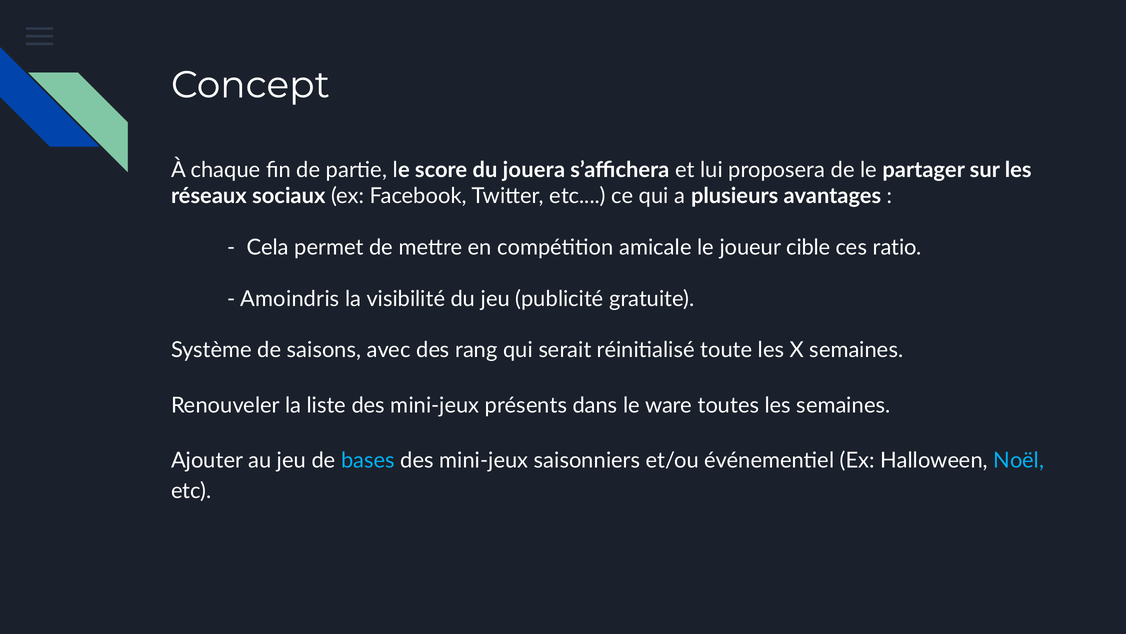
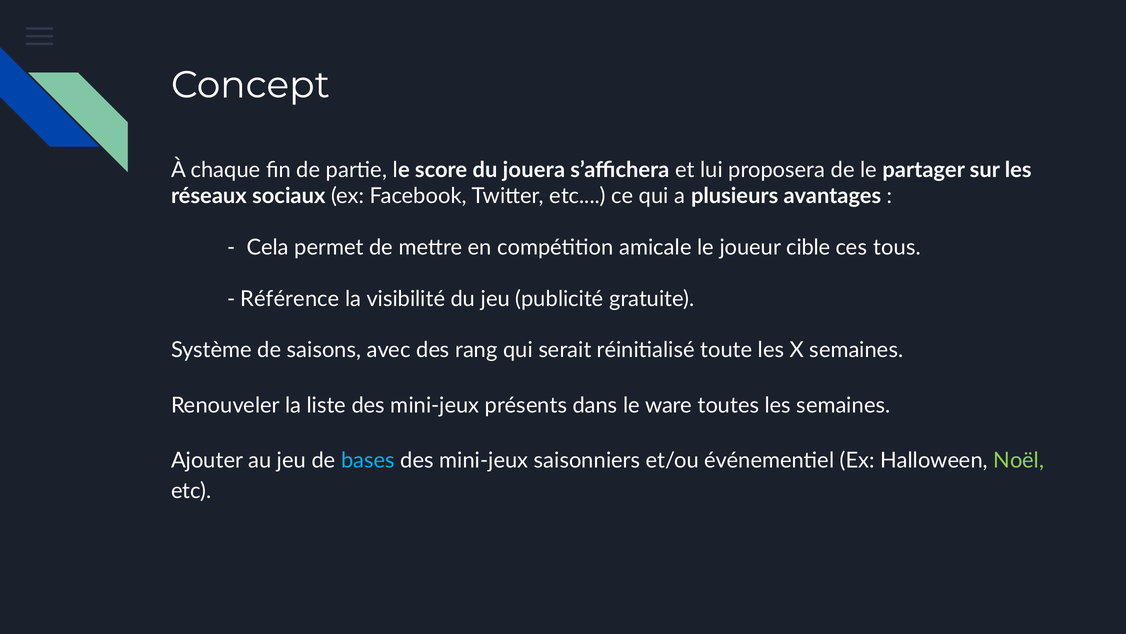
ratio: ratio -> tous (897, 247)
Amoindris: Amoindris -> Référence (290, 299)
Noël colour: light blue -> light green (1019, 460)
